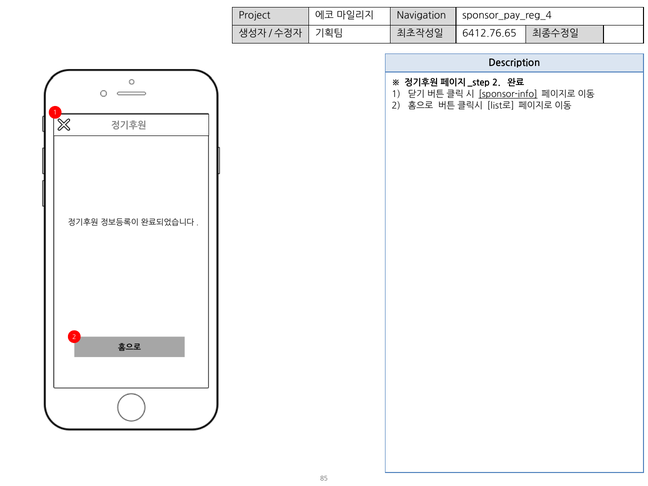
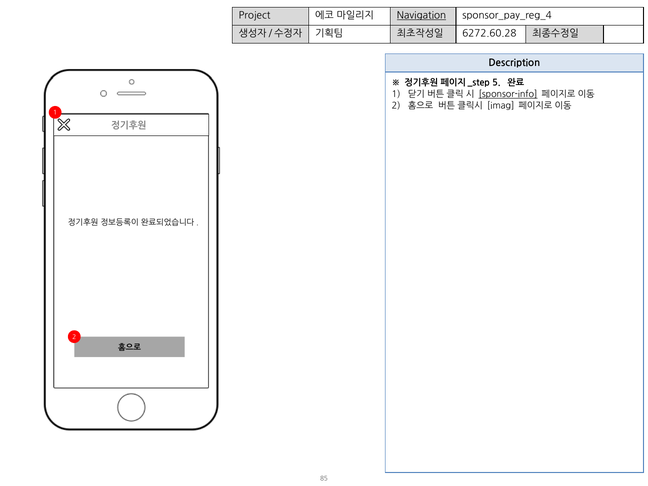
Navigation underline: none -> present (421, 16)
6412.76.65: 6412.76.65 -> 6272.60.28 (489, 34)
2: 2 -> 5 (496, 83)
list로: list로 -> imag (501, 106)
